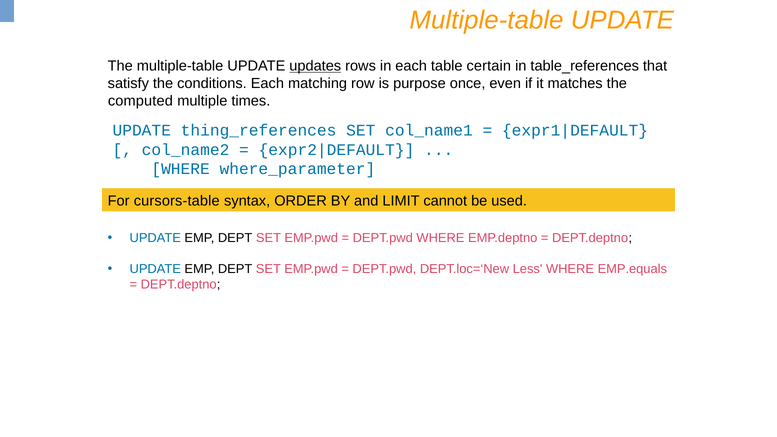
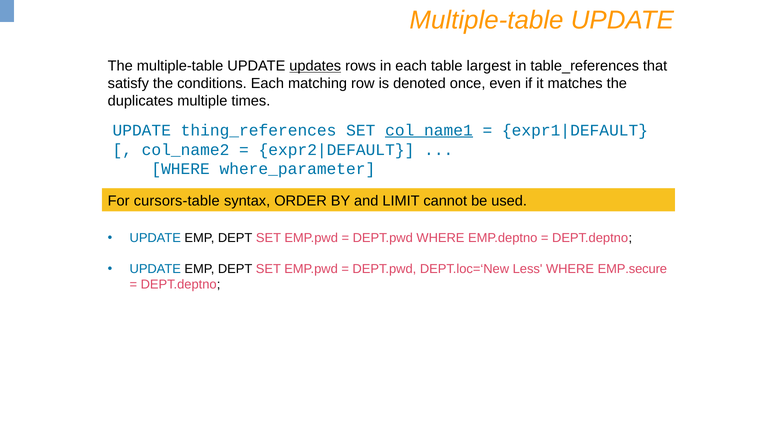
certain: certain -> largest (489, 66)
purpose: purpose -> denoted (419, 83)
computed: computed -> duplicates (140, 101)
col_name1 underline: none -> present (429, 130)
EMP.equals: EMP.equals -> EMP.secure (632, 269)
